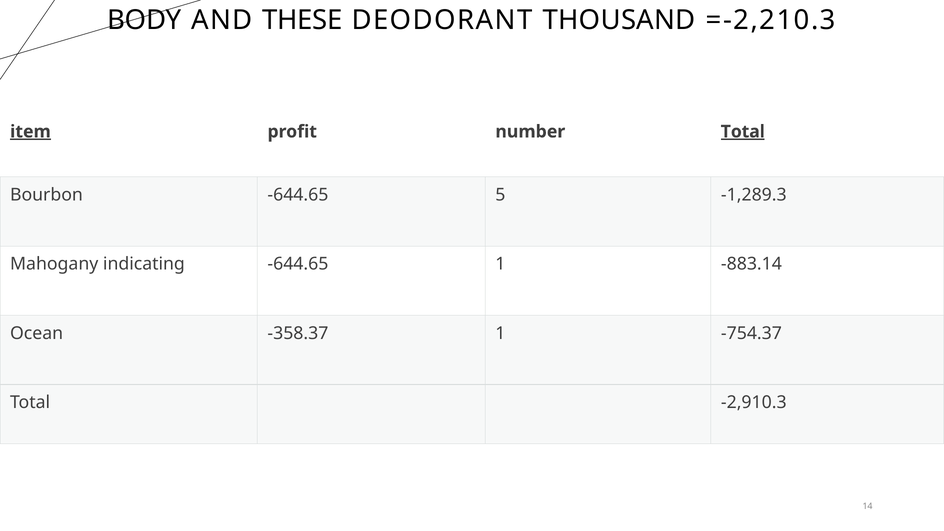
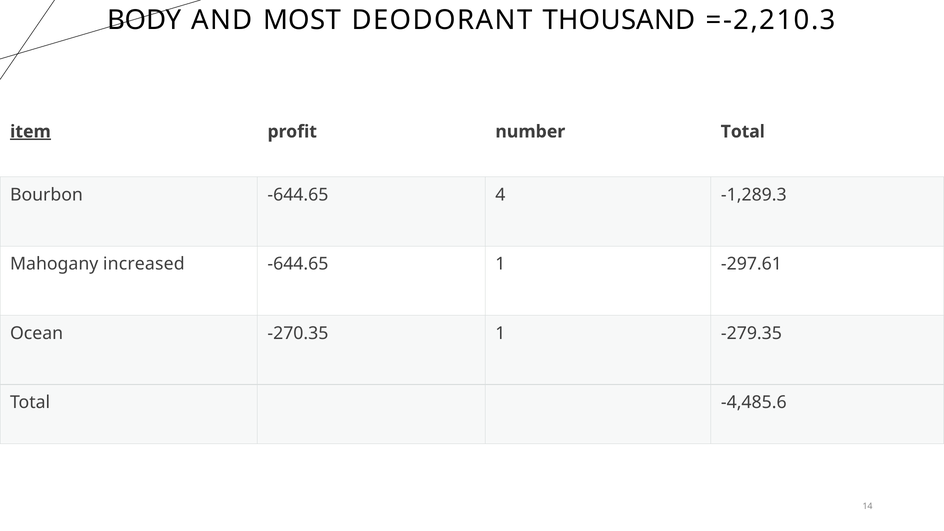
THESE: THESE -> MOST (302, 20)
Total underline: present -> none (743, 132)
5: 5 -> 4 (500, 195)
indicating: indicating -> increased (144, 264)
-883.14: -883.14 -> -297.61 (751, 264)
-358.37: -358.37 -> -270.35 (298, 333)
-754.37: -754.37 -> -279.35 (751, 333)
-2,910.3: -2,910.3 -> -4,485.6 (754, 403)
